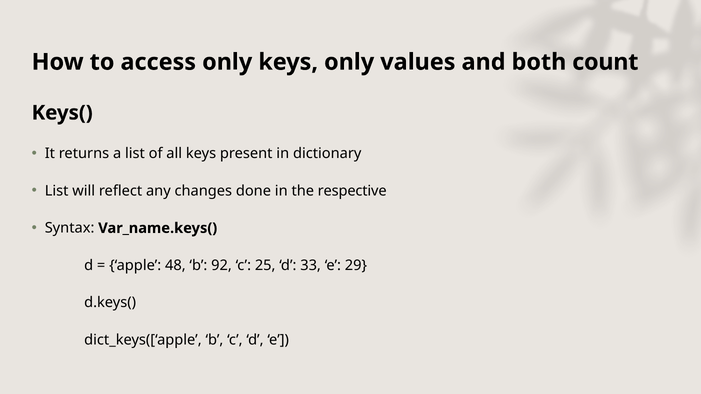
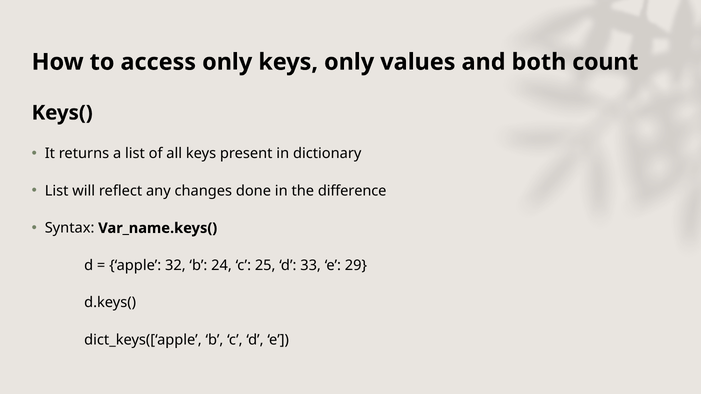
respective: respective -> difference (352, 191)
48: 48 -> 32 (175, 266)
92: 92 -> 24 (222, 266)
